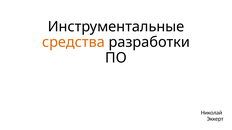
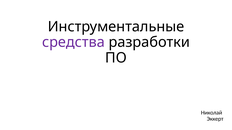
средства colour: orange -> purple (73, 42)
